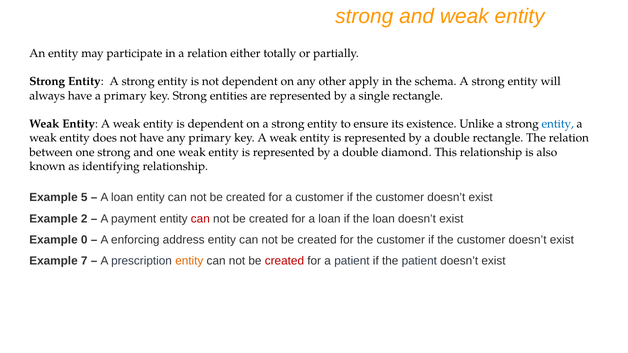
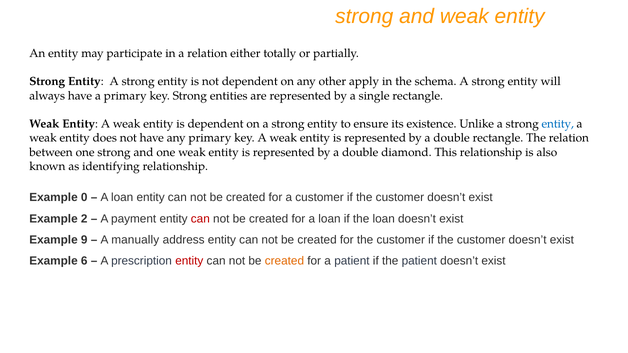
5: 5 -> 0 (84, 198)
0: 0 -> 9 (84, 240)
enforcing: enforcing -> manually (135, 240)
7: 7 -> 6 (84, 261)
entity colour: orange -> red (189, 261)
created colour: red -> orange (284, 261)
